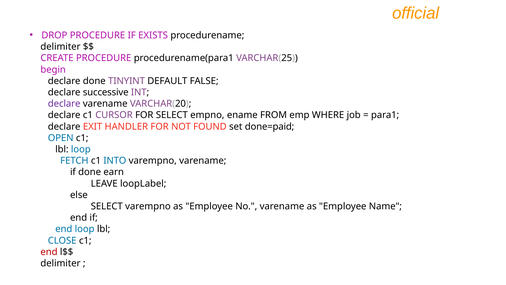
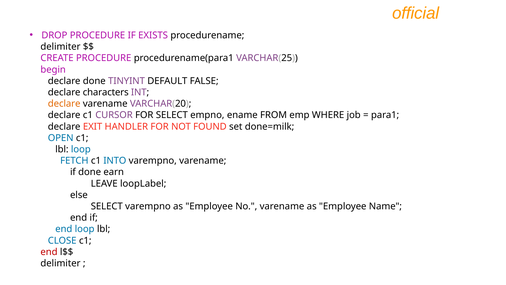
successive: successive -> characters (106, 92)
declare colour: purple -> orange (64, 104)
done=paid: done=paid -> done=milk (270, 126)
